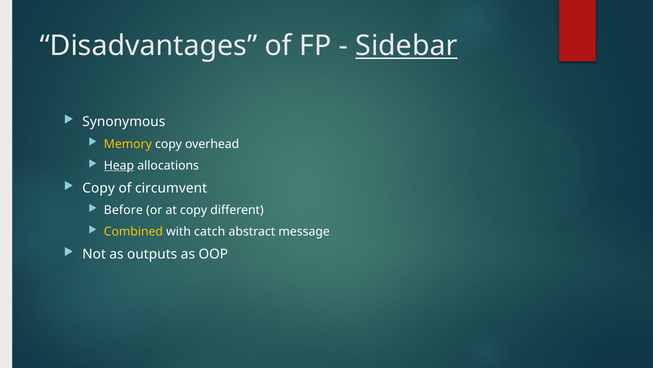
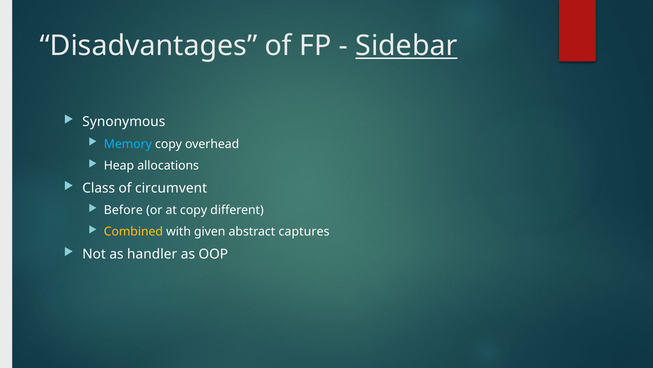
Memory colour: yellow -> light blue (128, 144)
Heap underline: present -> none (119, 165)
Copy: Copy -> Class (99, 188)
catch: catch -> given (210, 231)
message: message -> captures (304, 231)
outputs: outputs -> handler (152, 254)
